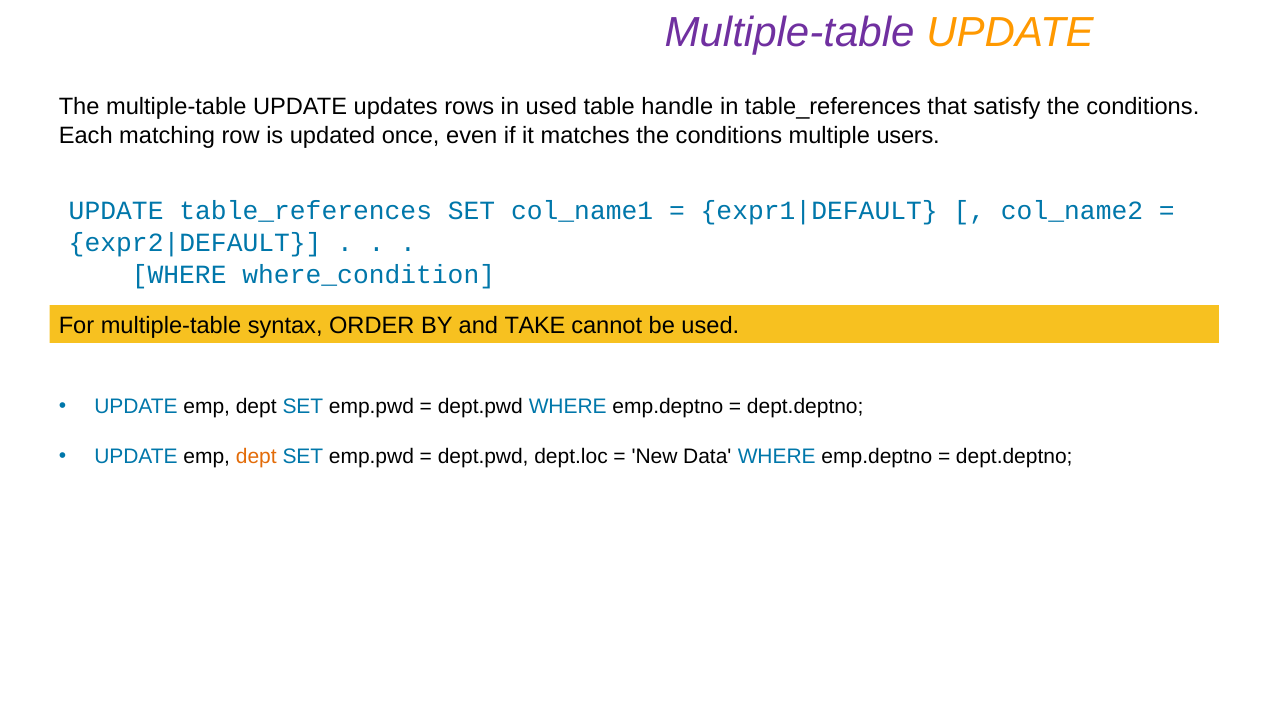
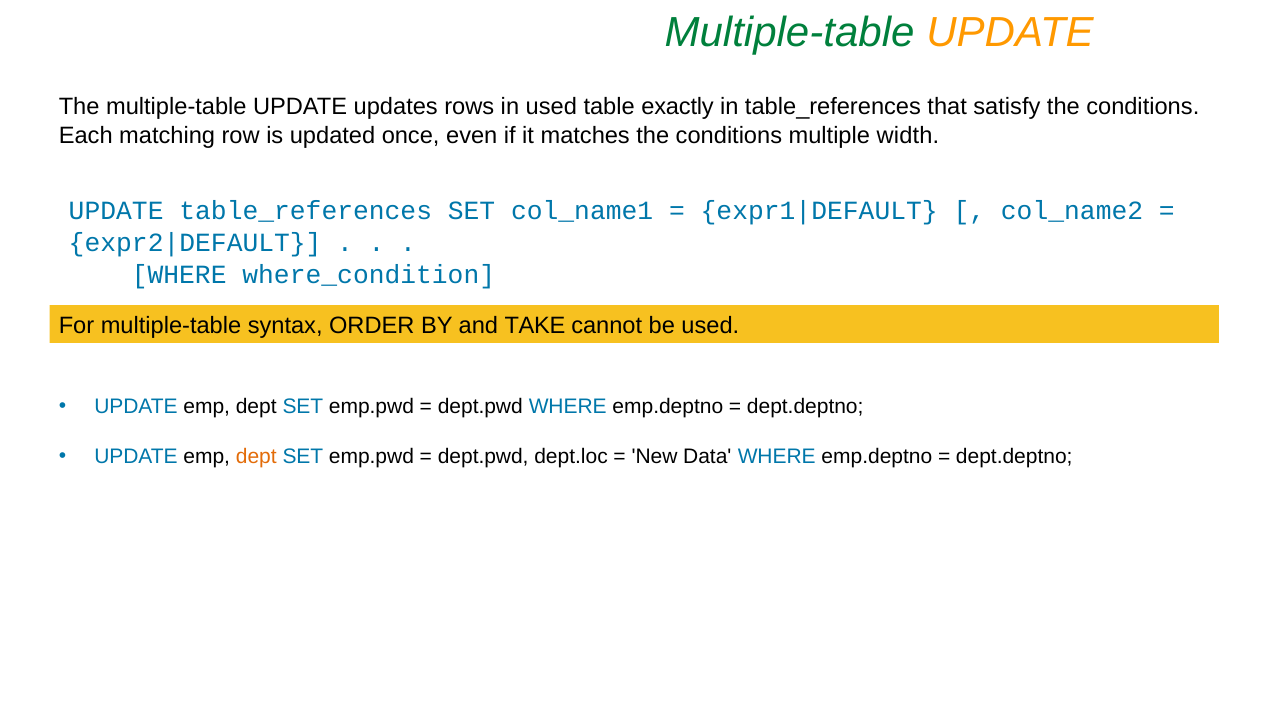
Multiple-table colour: purple -> green (790, 33)
handle: handle -> exactly (678, 107)
users: users -> width (908, 136)
